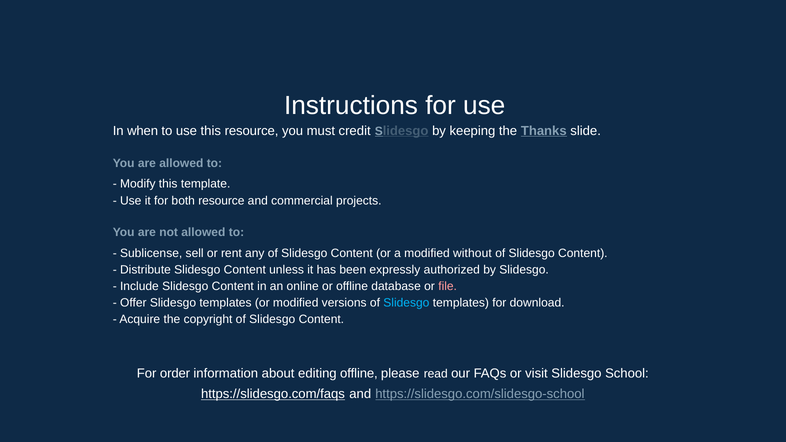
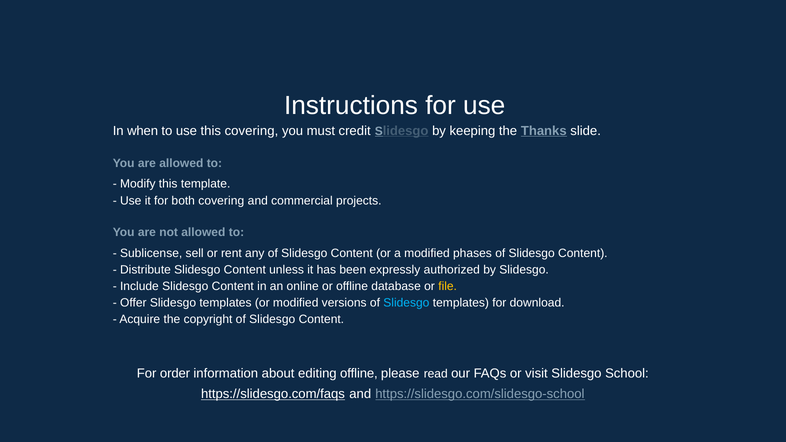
this resource: resource -> covering (251, 131)
both resource: resource -> covering (221, 201)
without: without -> phases (472, 253)
file colour: pink -> yellow (448, 286)
